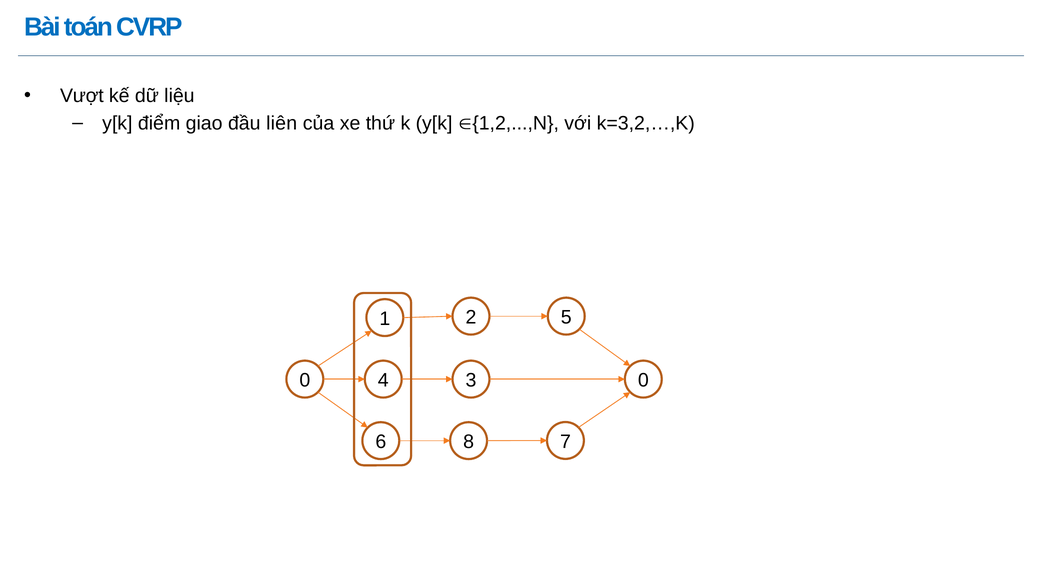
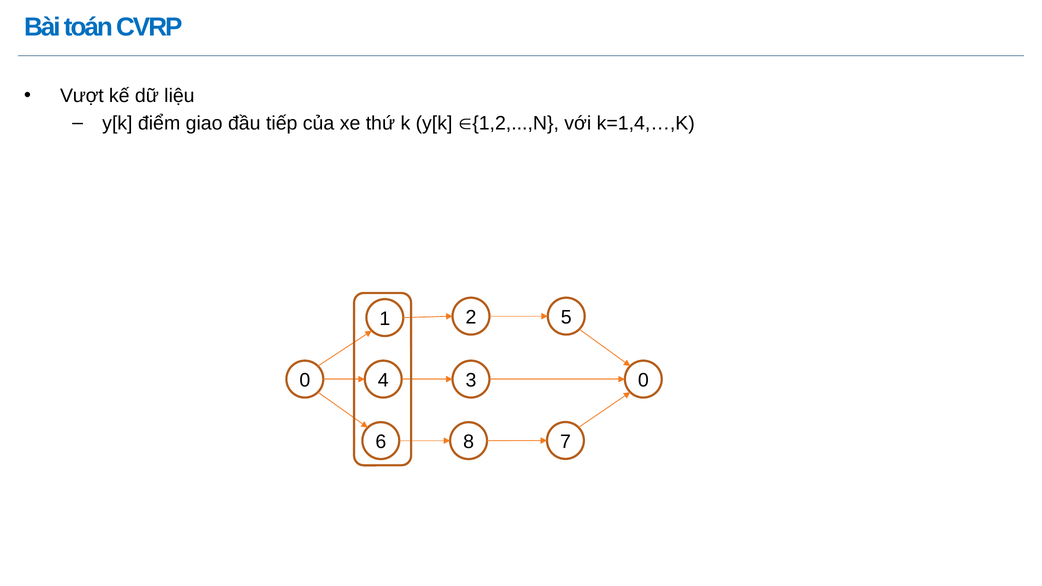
liên: liên -> tiếp (282, 123)
k=3,2,…,K: k=3,2,…,K -> k=1,4,…,K (646, 123)
